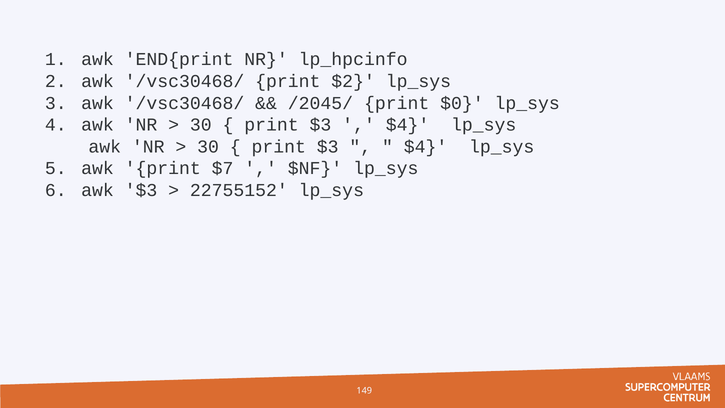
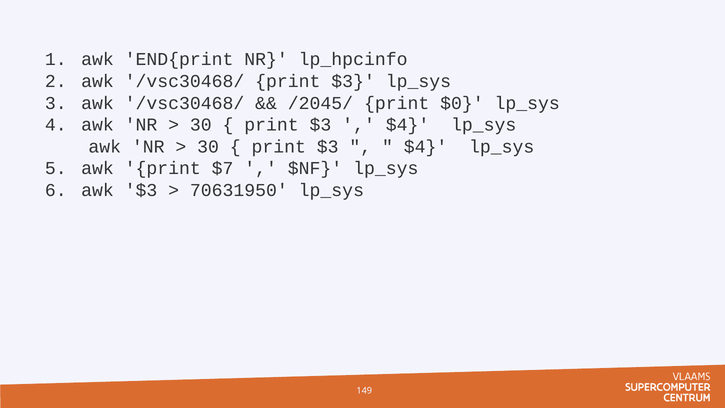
/vsc30468/ print $2: $2 -> $3 (353, 81)
22755152: 22755152 -> 70631950 (239, 190)
